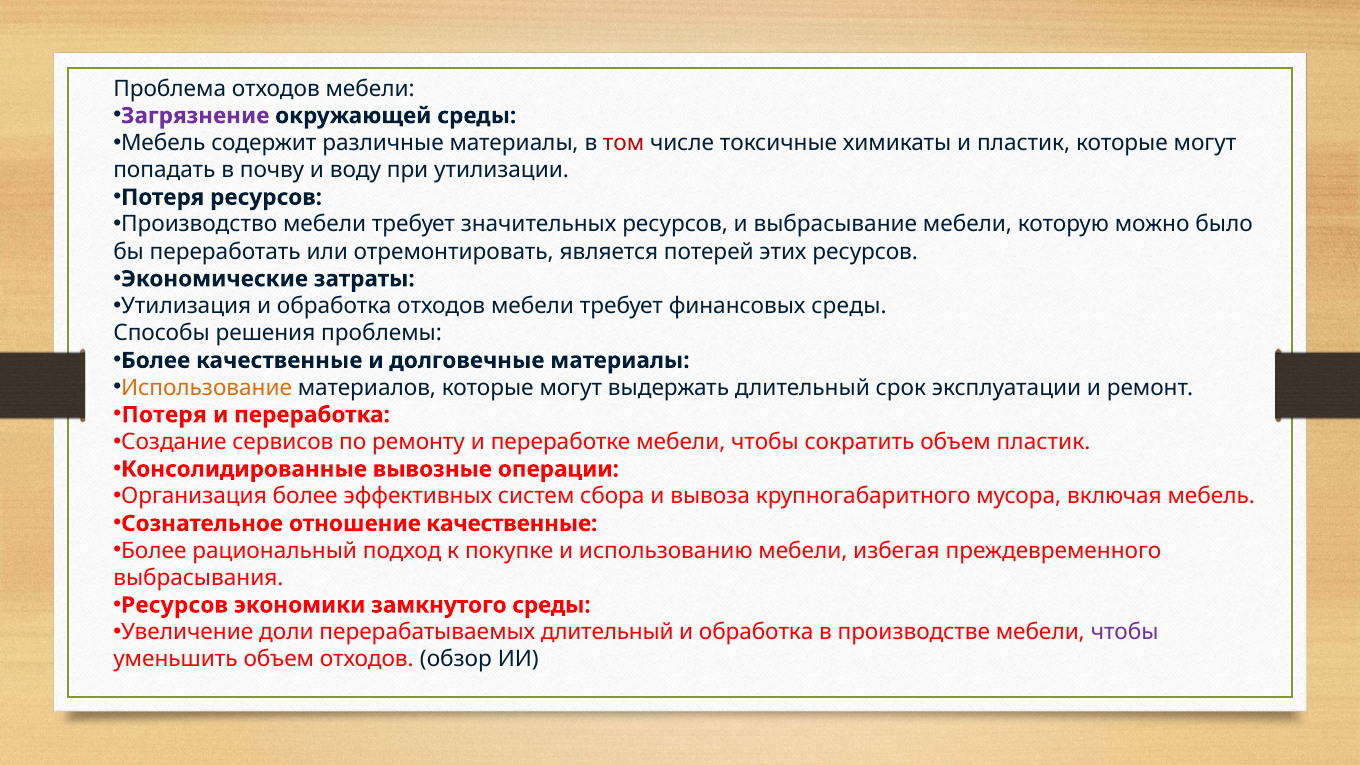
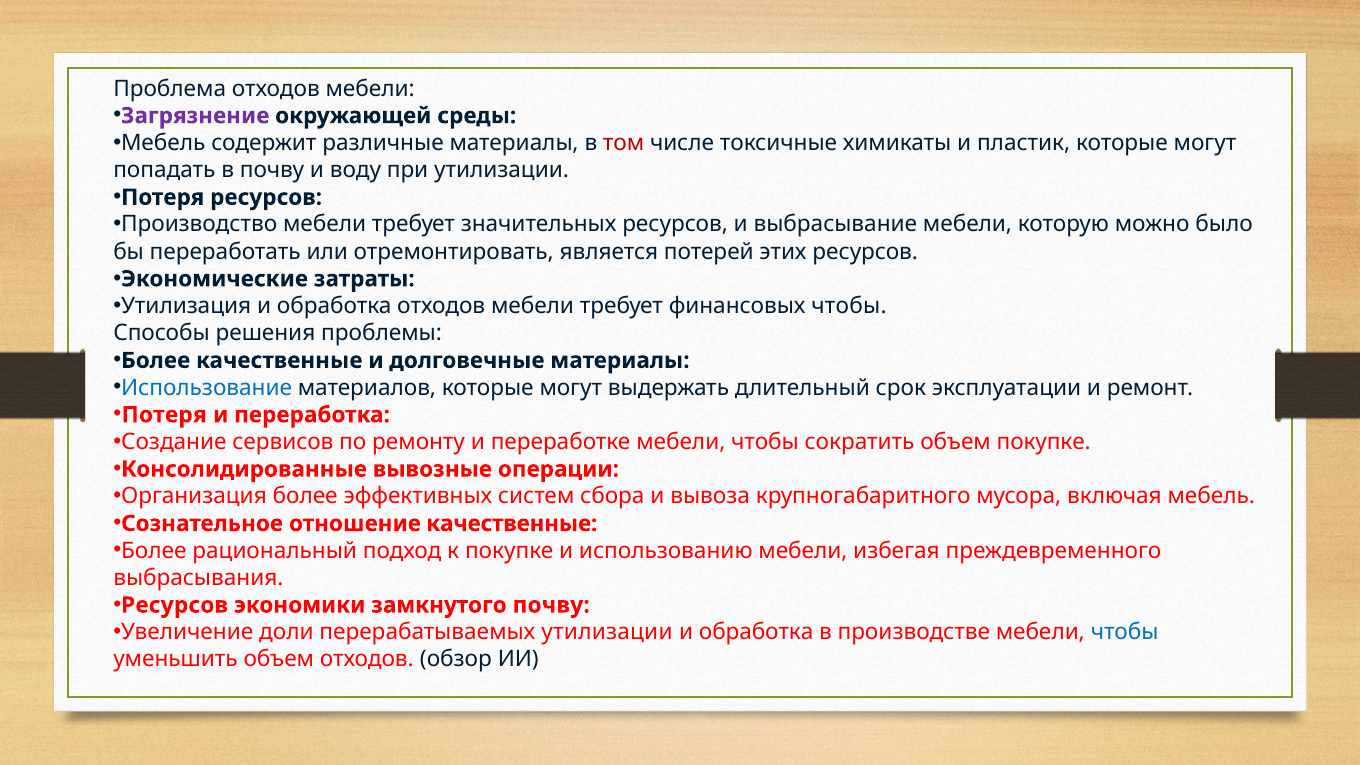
финансовых среды: среды -> чтобы (849, 306)
Использование colour: orange -> blue (207, 388)
объем пластик: пластик -> покупке (1044, 442)
замкнутого среды: среды -> почву (551, 605)
перерабатываемых длительный: длительный -> утилизации (607, 632)
чтобы colour: purple -> blue (1125, 632)
